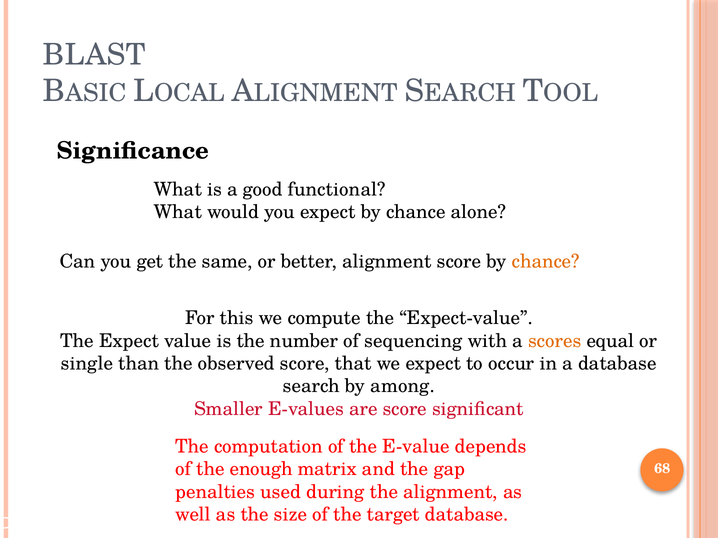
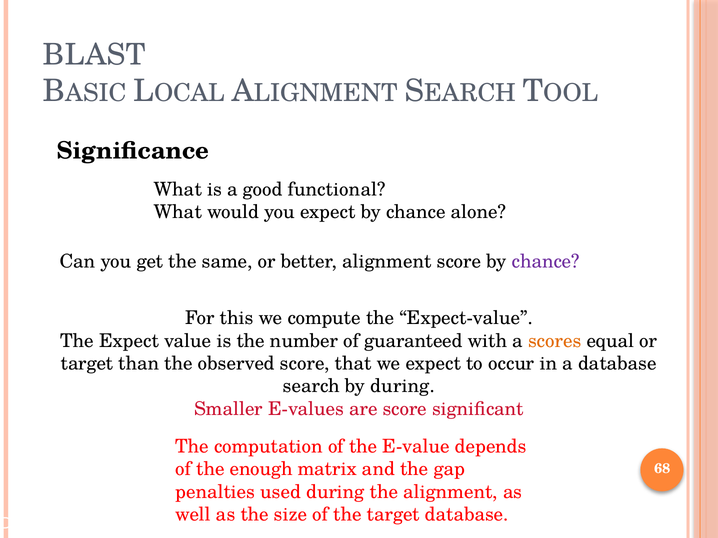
chance colour: orange -> purple (546, 262)
sequencing: sequencing -> guaranteed (413, 341)
single: single -> target (87, 364)
by among: among -> during (403, 387)
